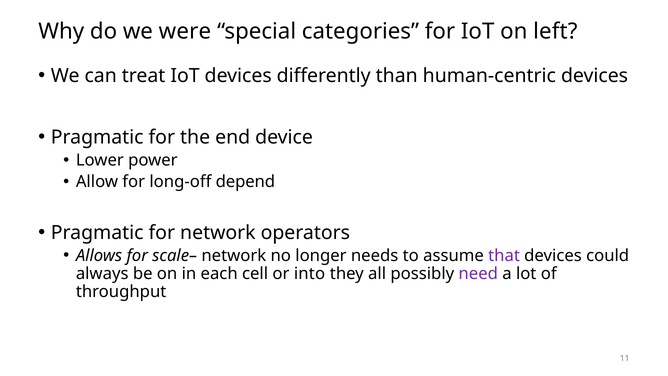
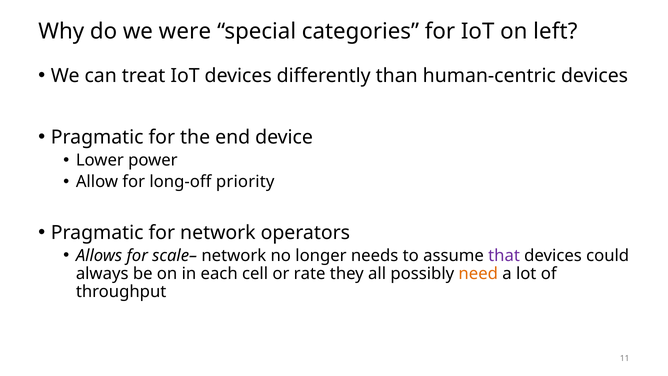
depend: depend -> priority (245, 182)
into: into -> rate (310, 273)
need colour: purple -> orange (478, 273)
